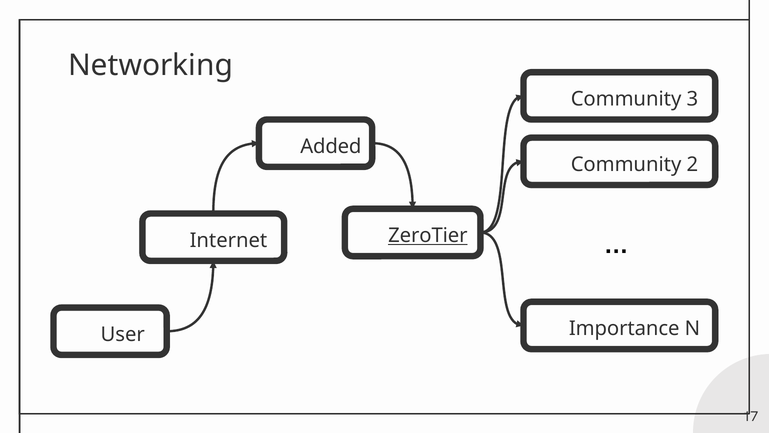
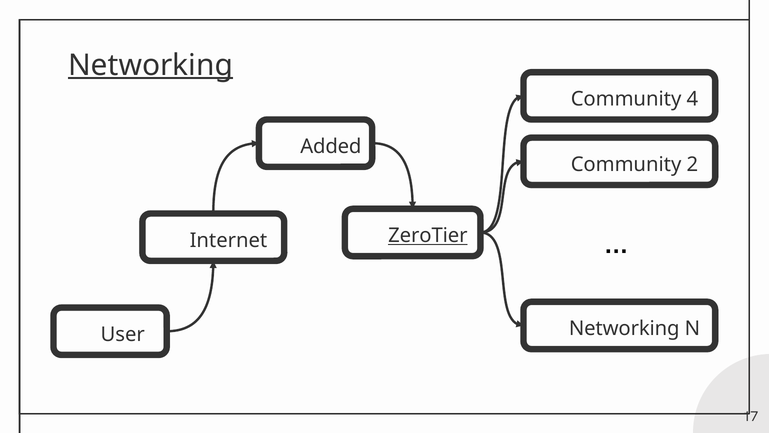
Networking underline: none -> present (151, 65)
3: 3 -> 4 (692, 99)
Importance: Importance -> Networking (624, 328)
